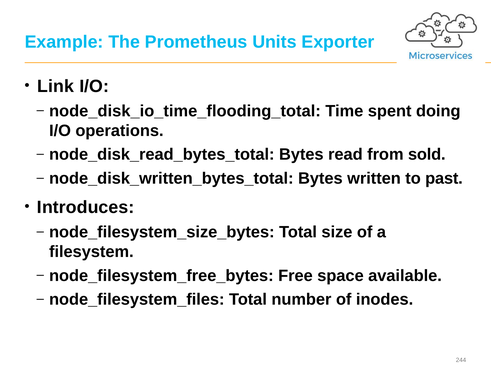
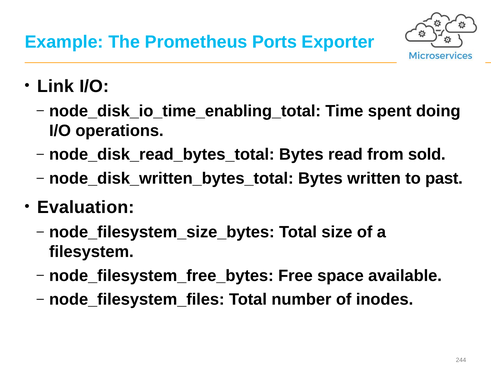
Units: Units -> Ports (275, 42)
node_disk_io_time_flooding_total: node_disk_io_time_flooding_total -> node_disk_io_time_enabling_total (185, 111)
Introduces: Introduces -> Evaluation (86, 207)
